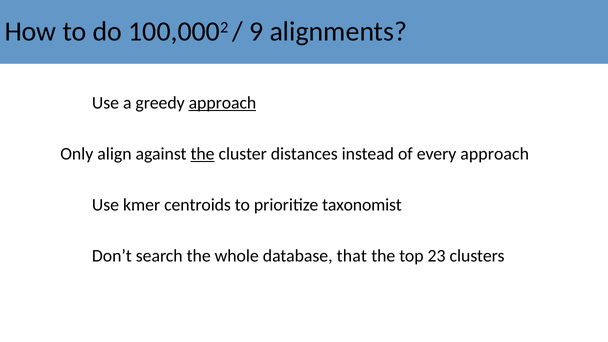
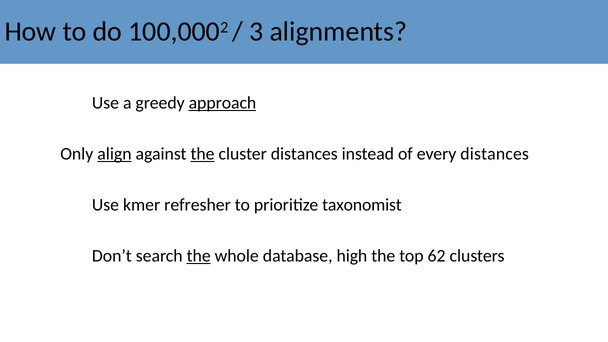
9: 9 -> 3 (256, 32)
align underline: none -> present (114, 154)
every approach: approach -> distances (495, 154)
centroids: centroids -> refresher (198, 205)
the underline: none -> present (199, 256)
that: that -> high (352, 256)
23: 23 -> 62 (437, 256)
